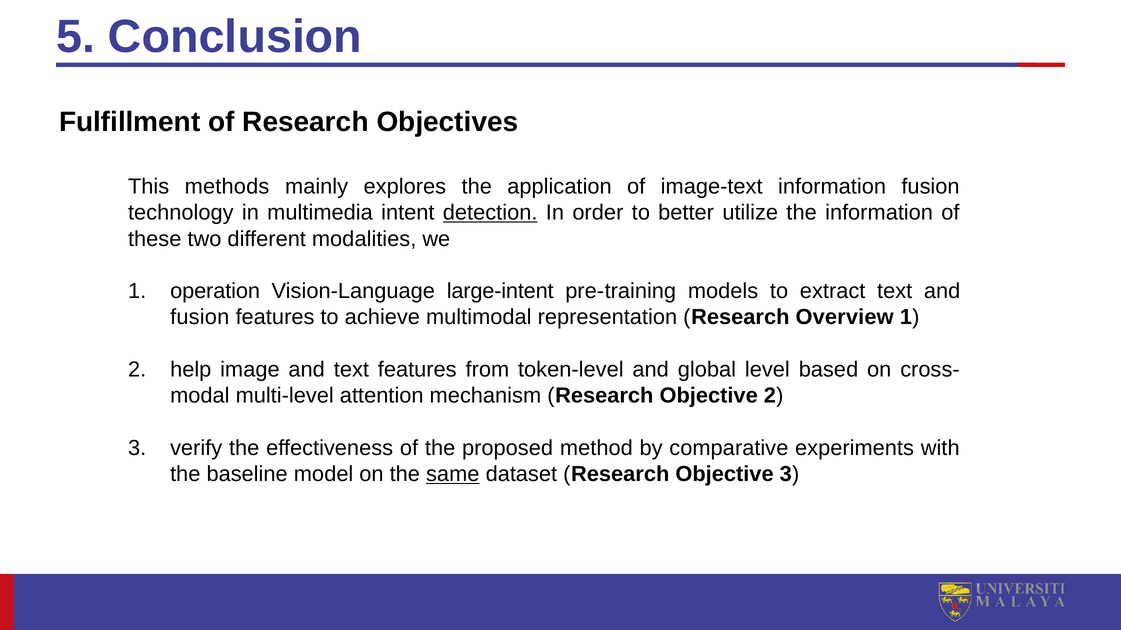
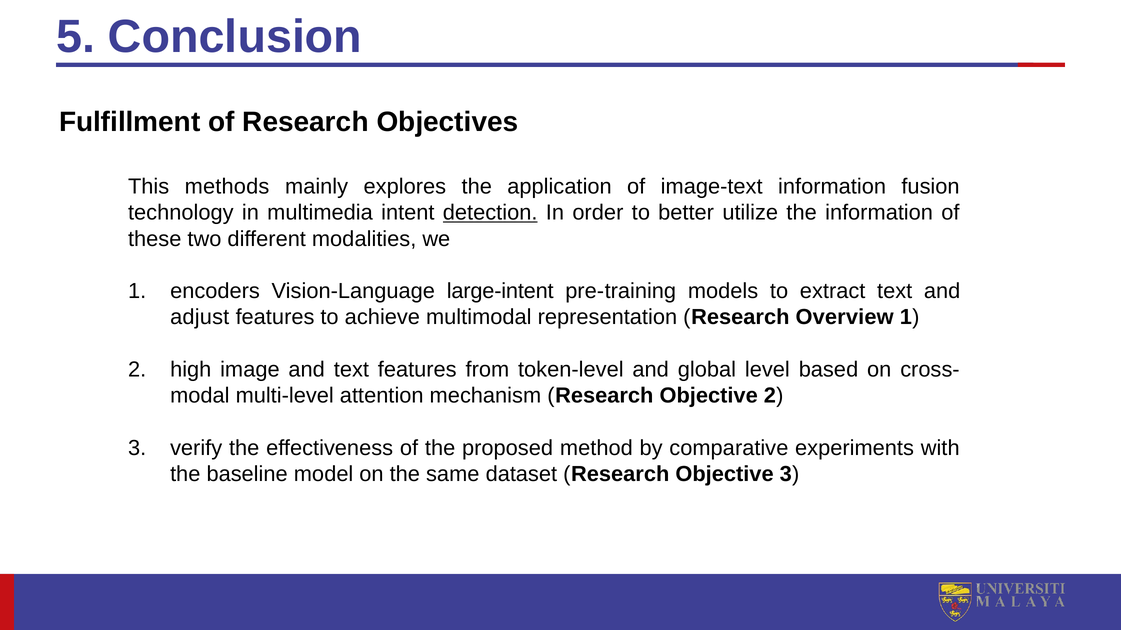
operation: operation -> encoders (215, 291)
fusion: fusion -> adjust (200, 318)
help: help -> high (191, 370)
same underline: present -> none (453, 475)
